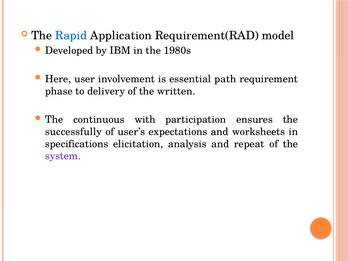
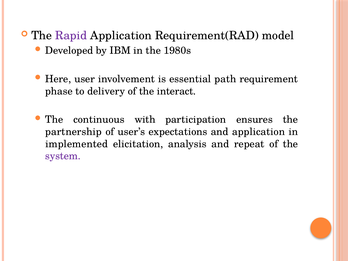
Rapid colour: blue -> purple (71, 36)
written: written -> interact (176, 91)
successfully: successfully -> partnership (73, 132)
and worksheets: worksheets -> application (259, 132)
specifications: specifications -> implemented (77, 144)
